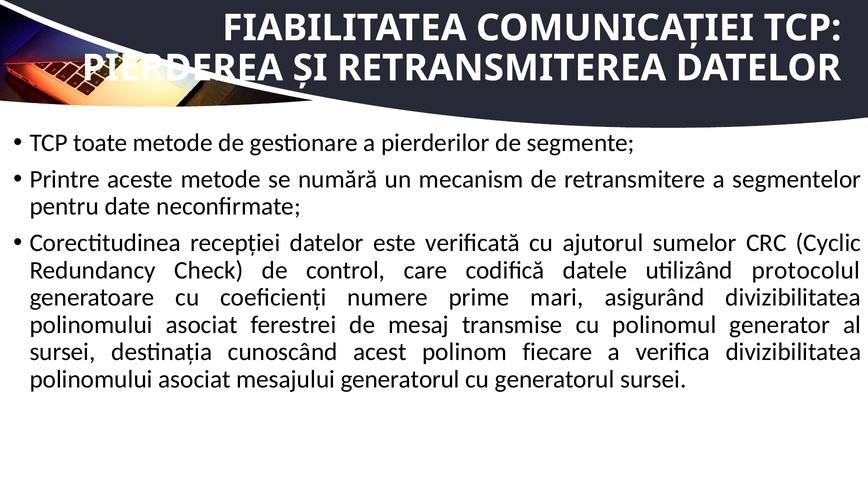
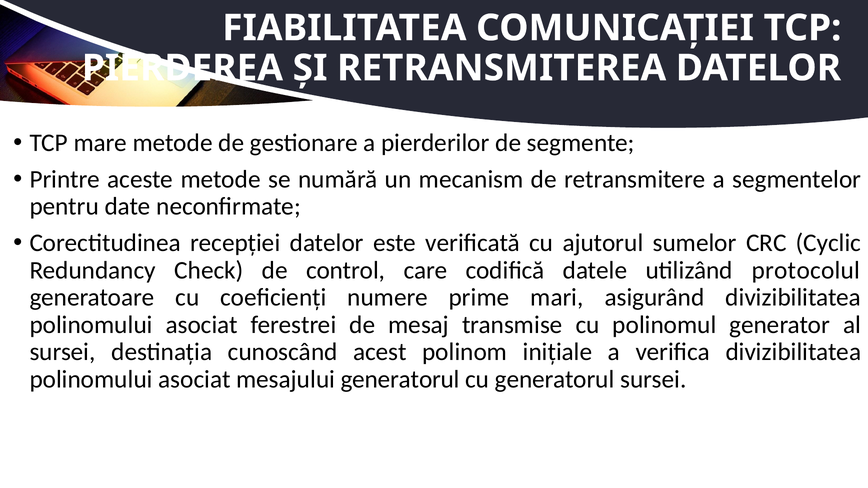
toate: toate -> mare (100, 143)
fiecare: fiecare -> inițiale (558, 352)
